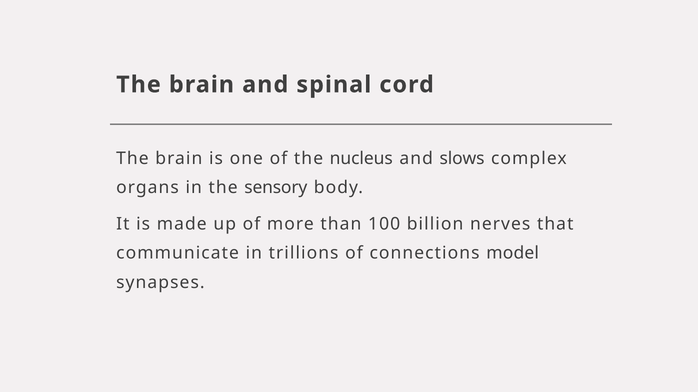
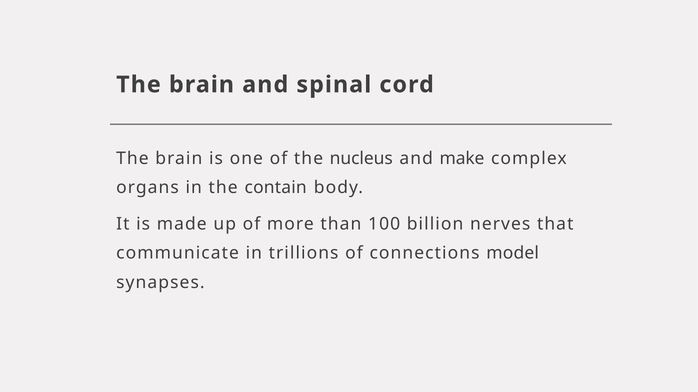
slows: slows -> make (462, 159)
sensory: sensory -> contain (276, 188)
